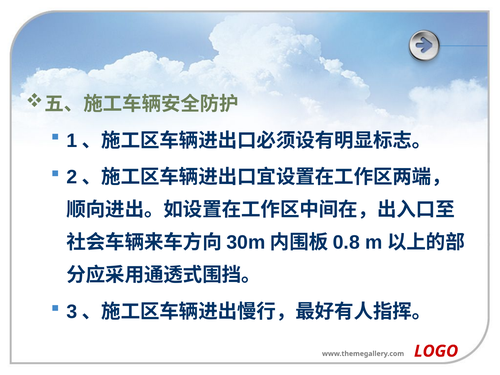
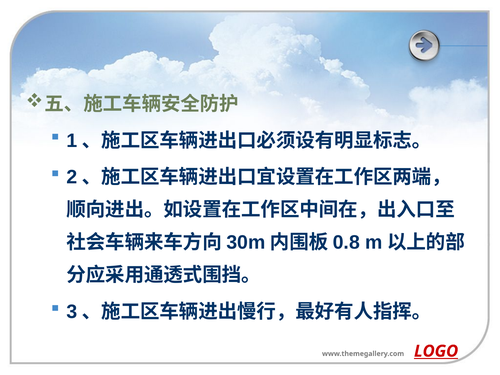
LOGO underline: none -> present (436, 351)
